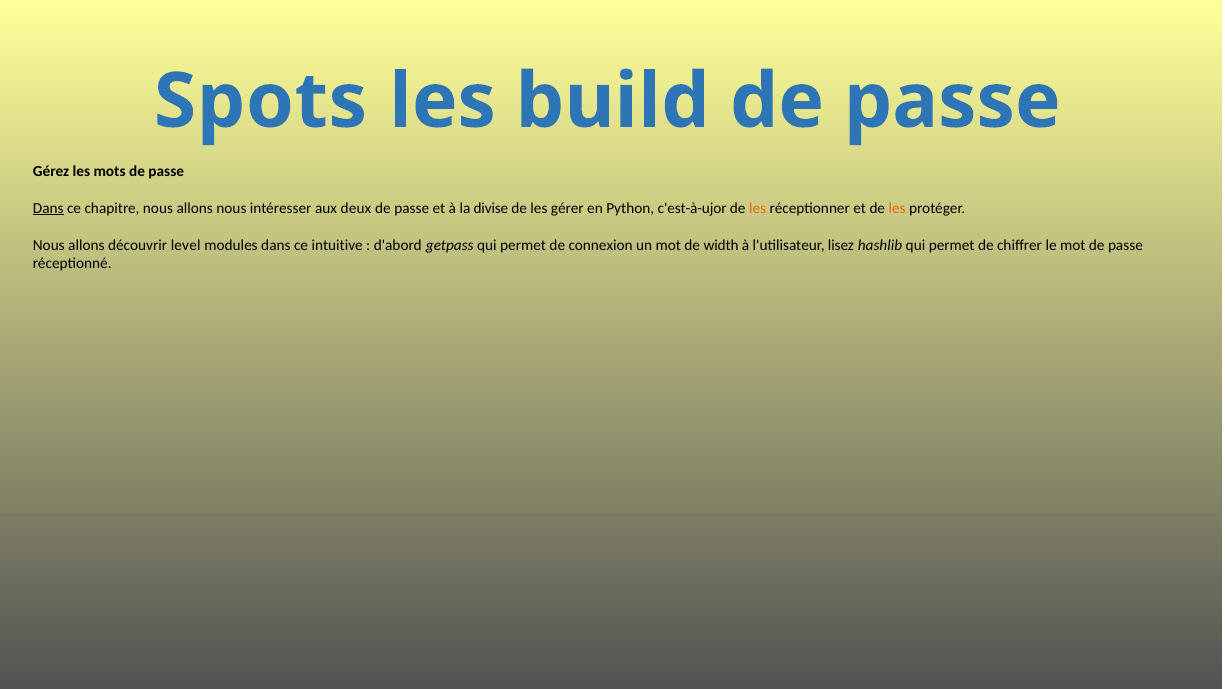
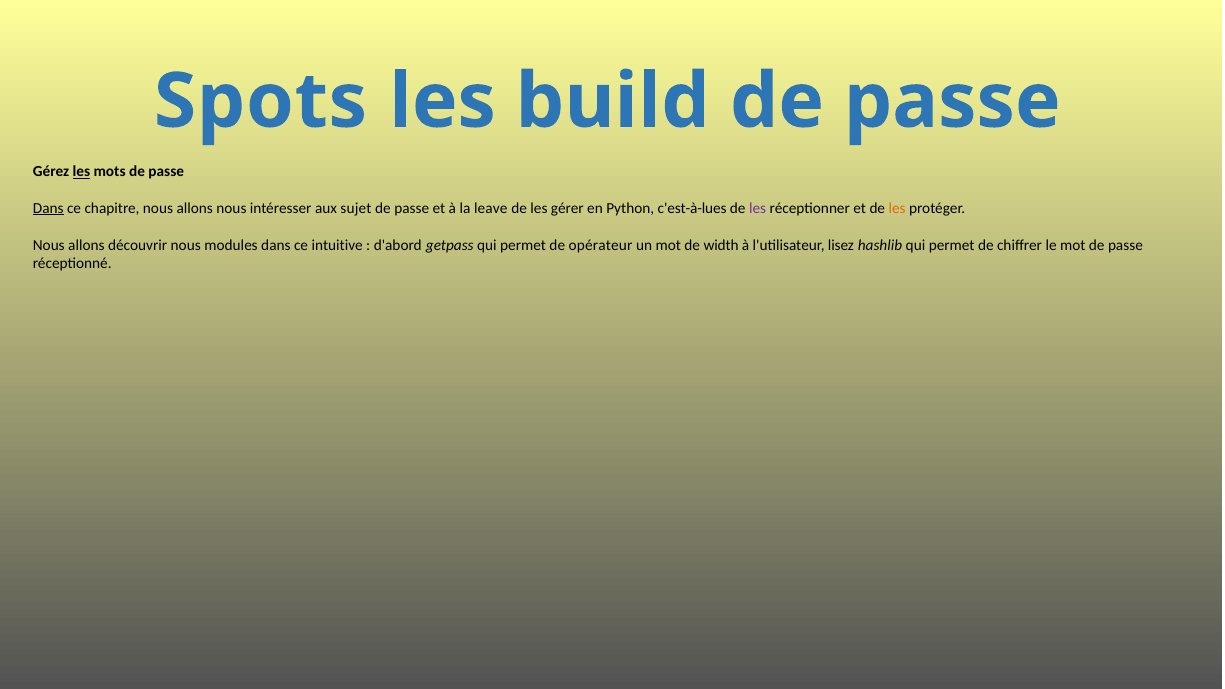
les underline: none -> present (81, 172)
deux: deux -> sujet (356, 208)
divise: divise -> leave (491, 208)
c'est-à-ujor: c'est-à-ujor -> c'est-à-lues (692, 208)
les colour: orange -> purple (758, 208)
découvrir level: level -> nous (186, 245)
connexion: connexion -> opérateur (601, 245)
